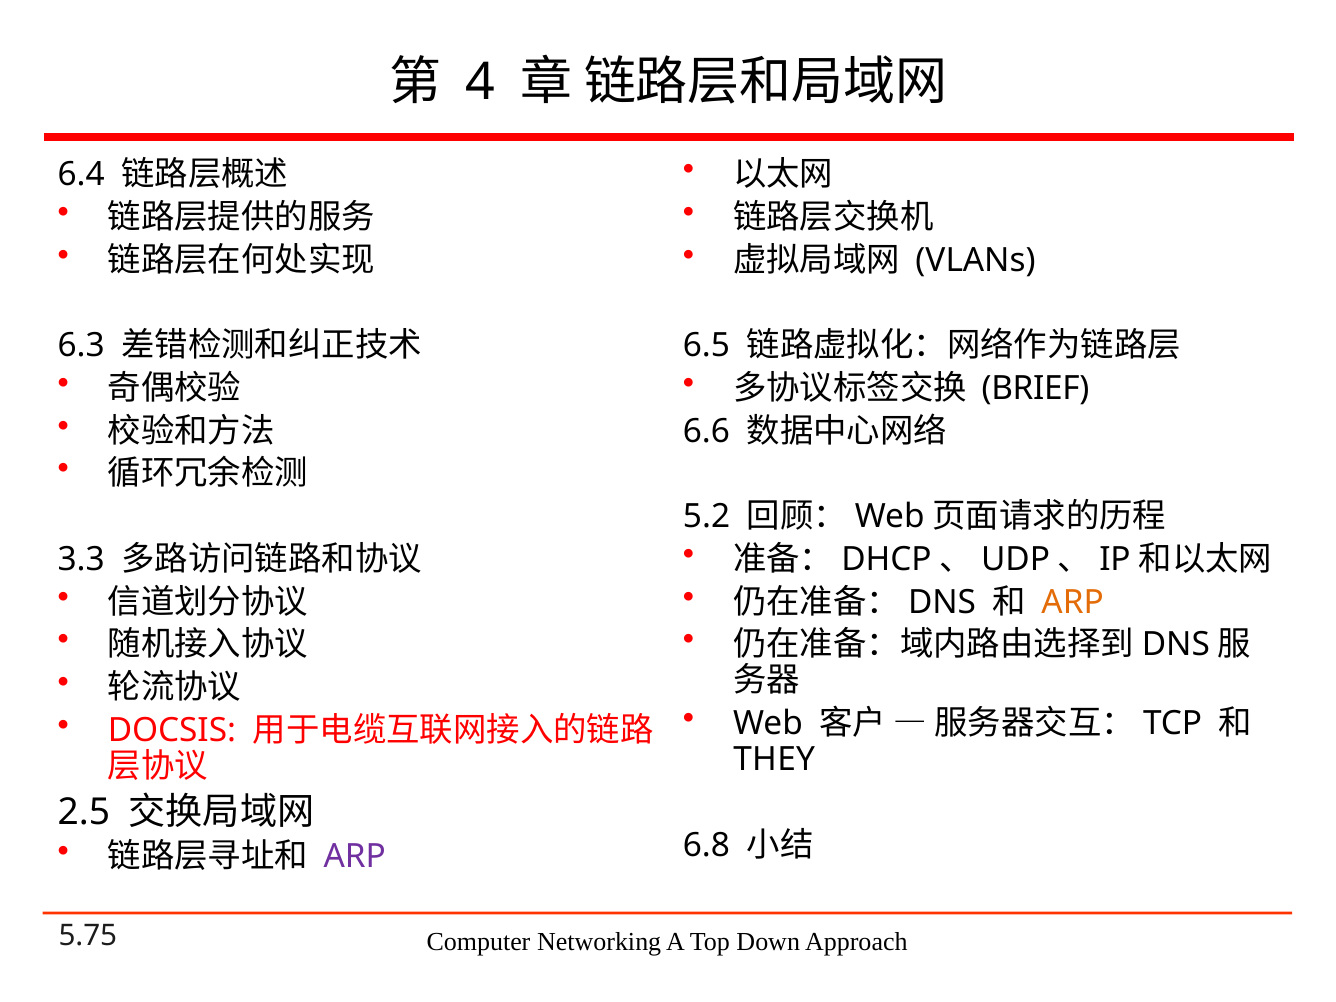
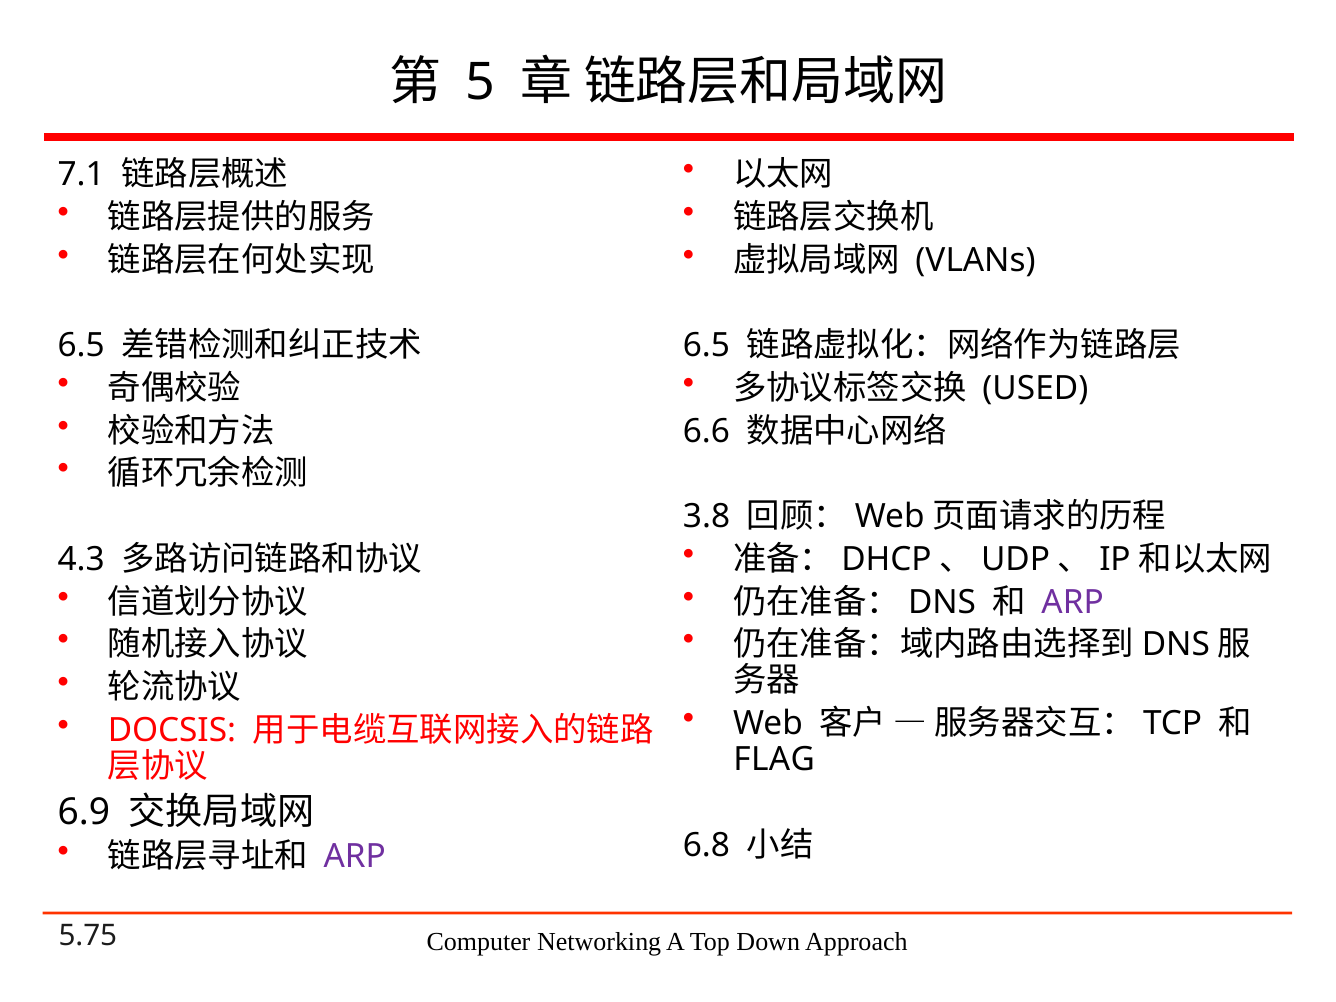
4: 4 -> 5 (480, 82)
6.4: 6.4 -> 7.1 (81, 175)
6.3: 6.3 -> 6.5 (81, 346)
BRIEF: BRIEF -> USED (1035, 388)
5.2: 5.2 -> 3.8 (707, 517)
3.3: 3.3 -> 4.3 (81, 559)
ARP colour: orange -> purple (1073, 602)
THEY: THEY -> FLAG (774, 760)
2.5: 2.5 -> 6.9 (84, 812)
